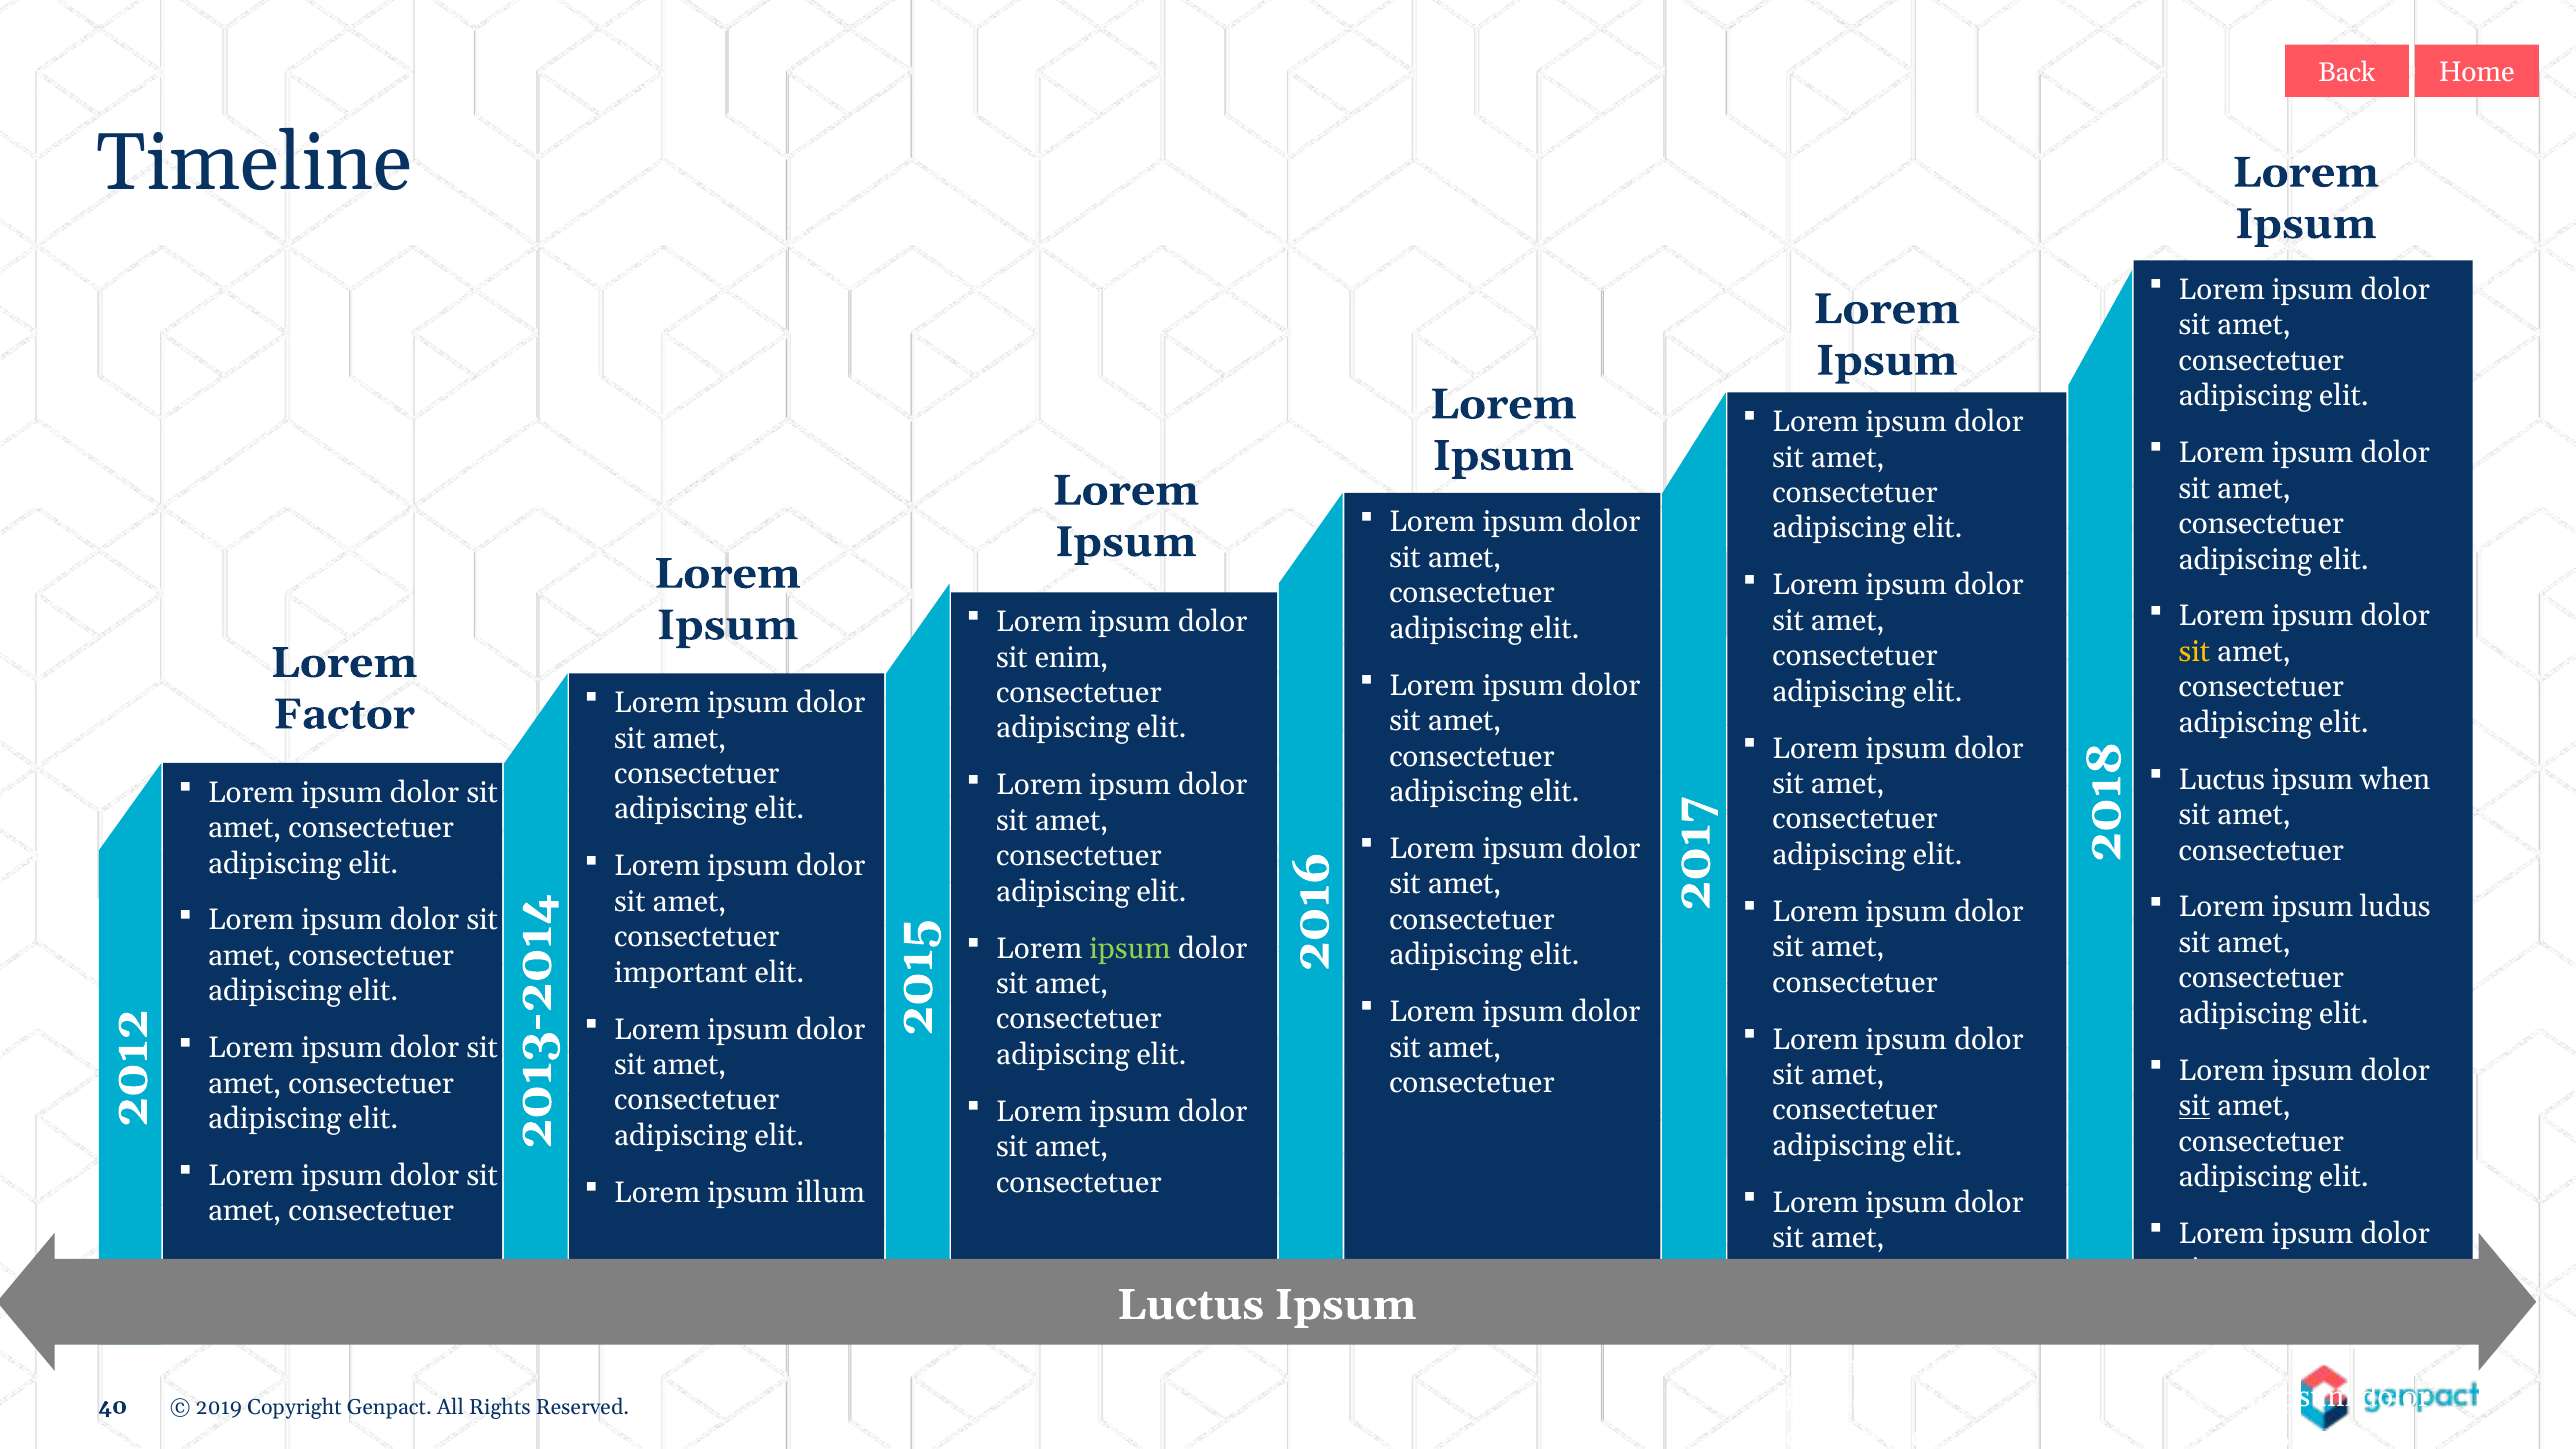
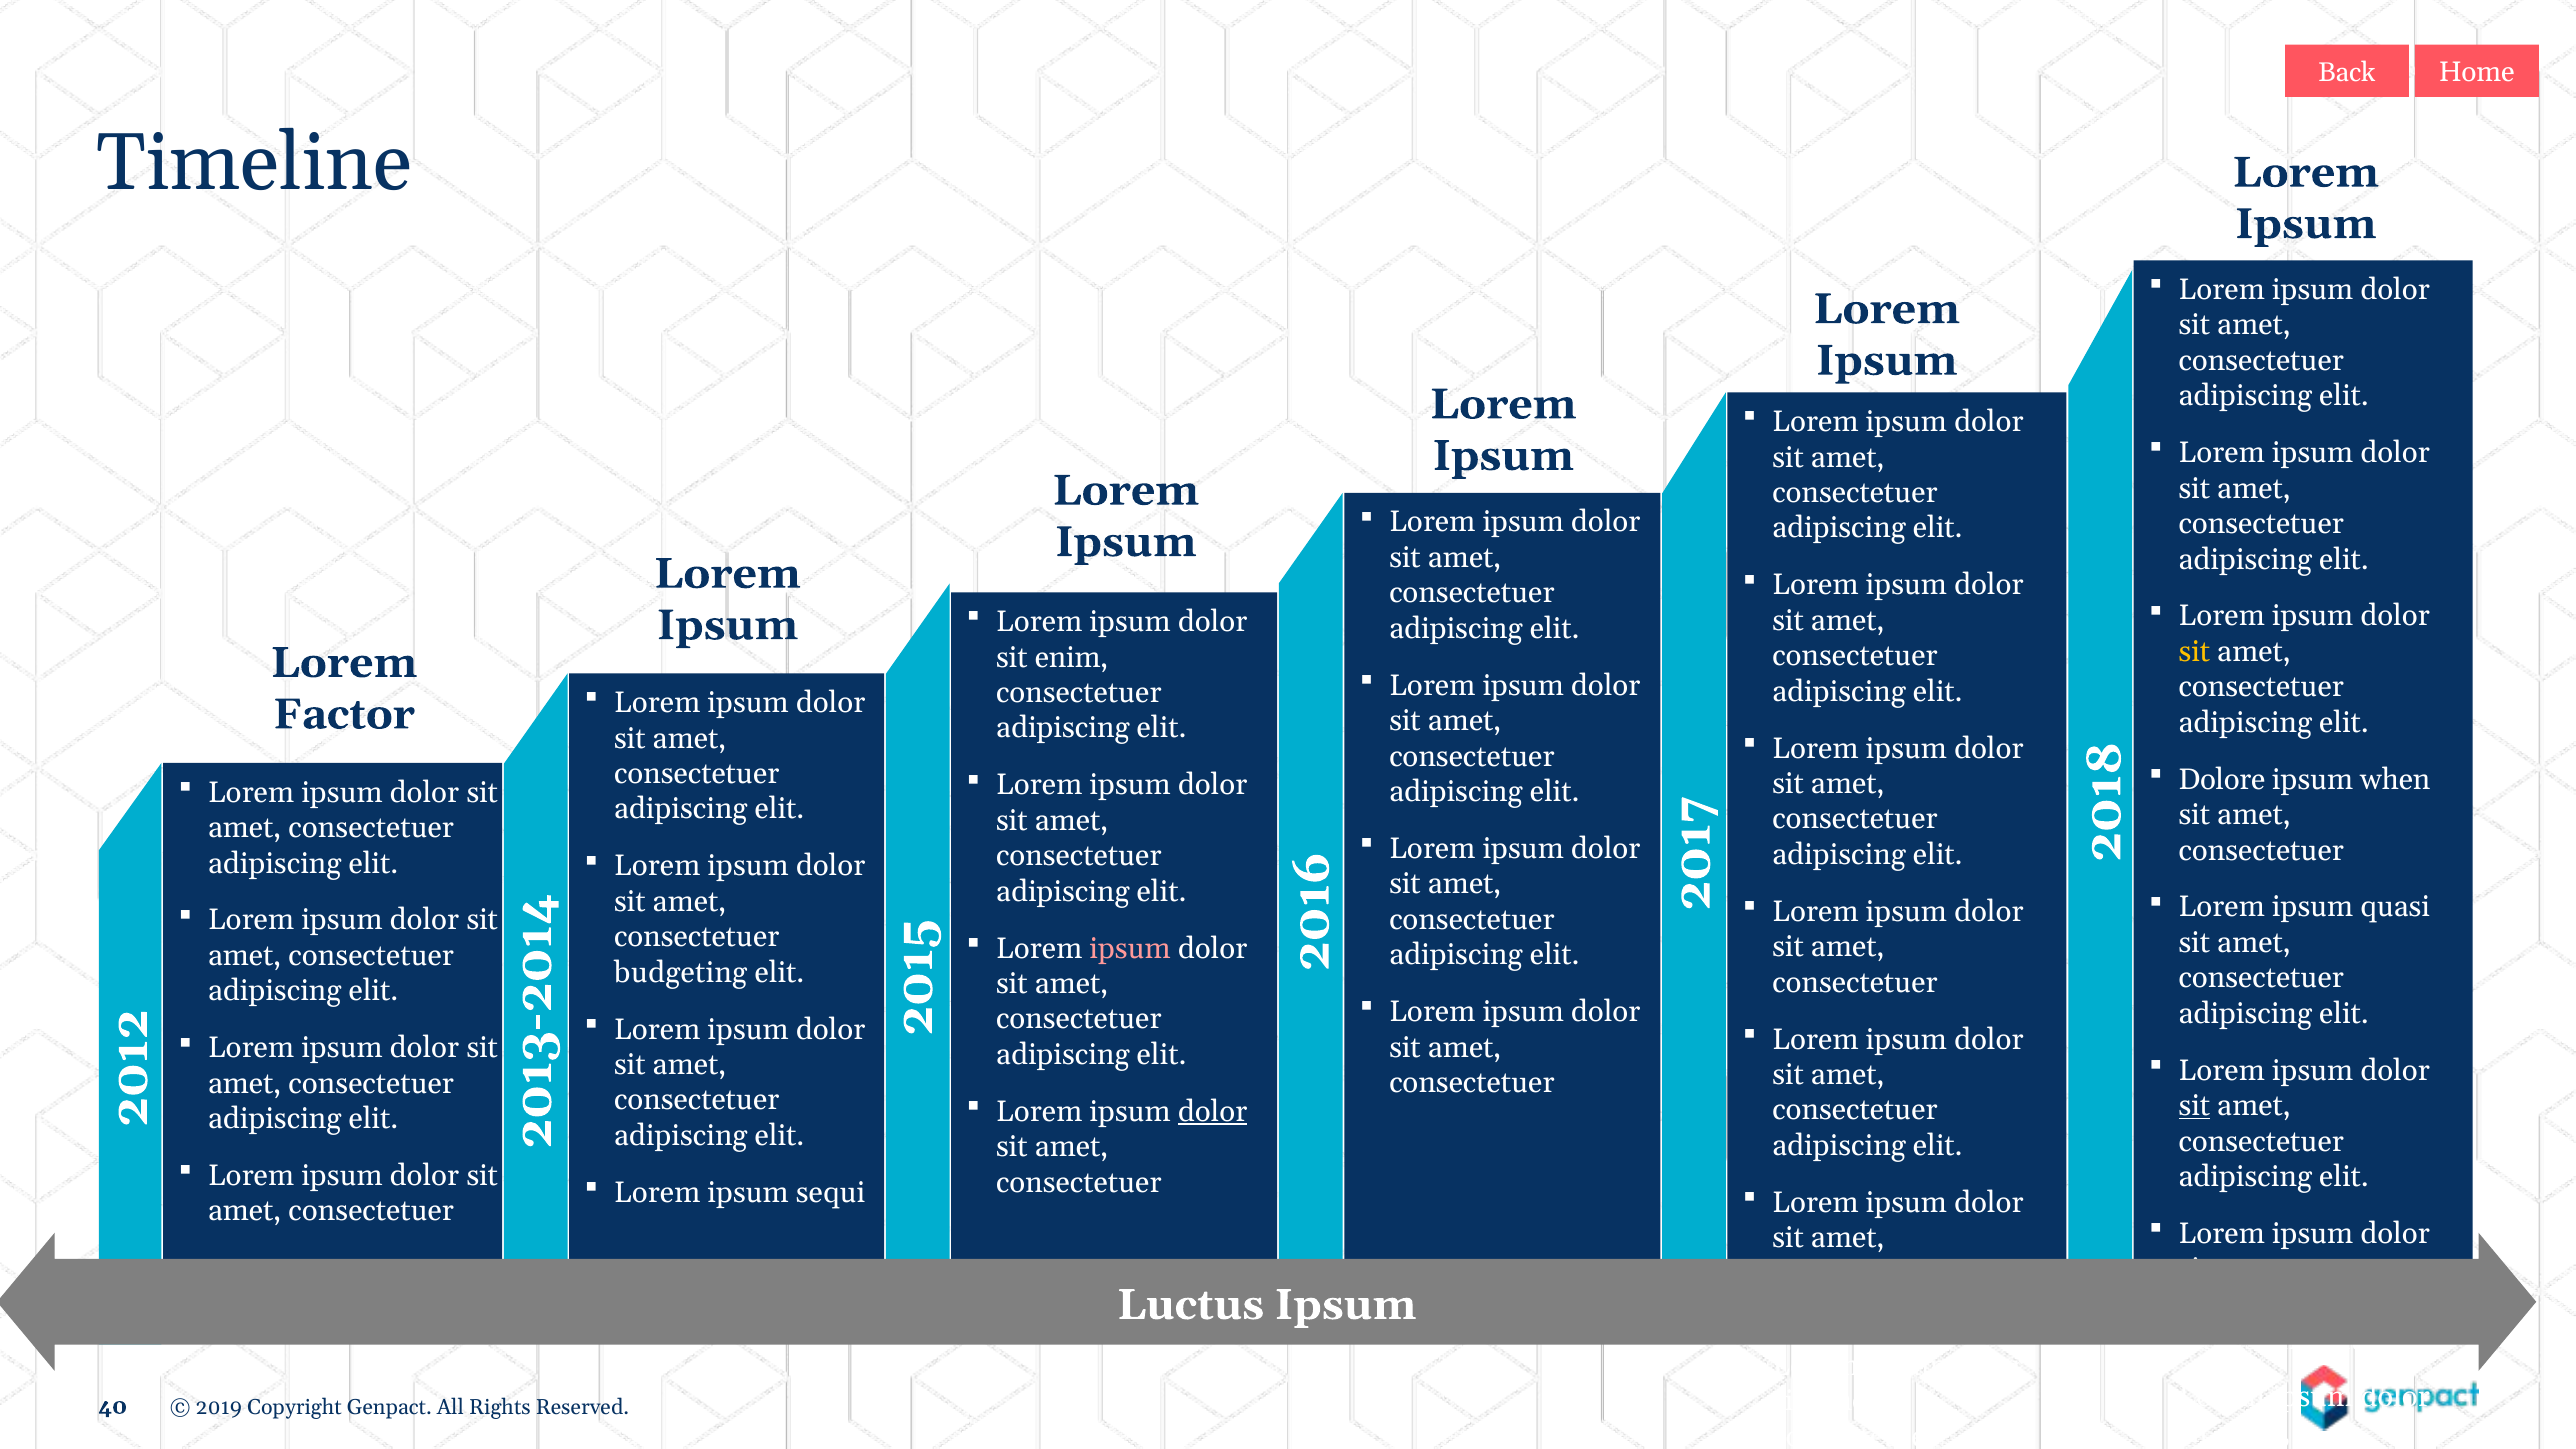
Luctus: Luctus -> Dolore (2222, 779)
ludus: ludus -> quasi (2395, 907)
ipsum colour: light green -> pink (1130, 948)
important: important -> budgeting (681, 972)
dolor underline: none -> present (1213, 1112)
illum: illum -> sequi (831, 1193)
